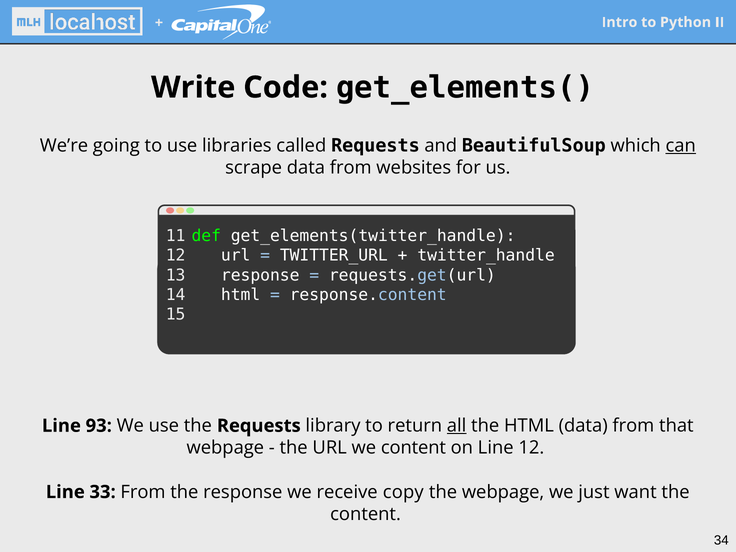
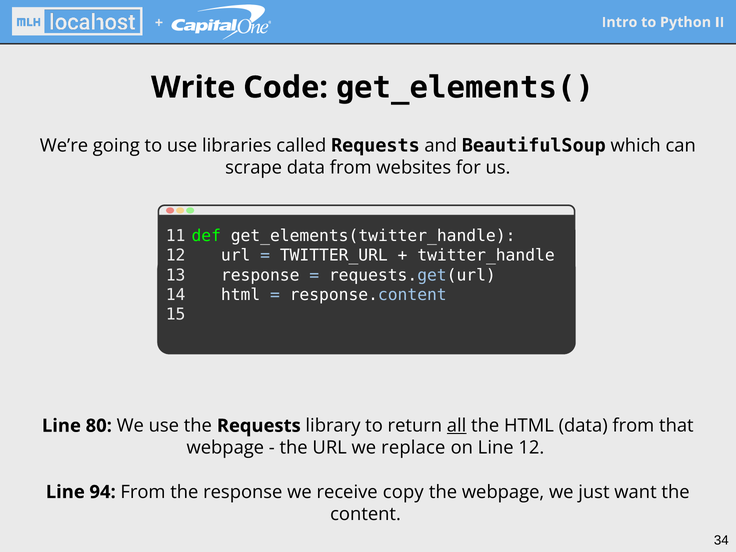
can underline: present -> none (681, 145)
93: 93 -> 80 (99, 426)
we content: content -> replace (413, 448)
33: 33 -> 94 (103, 492)
